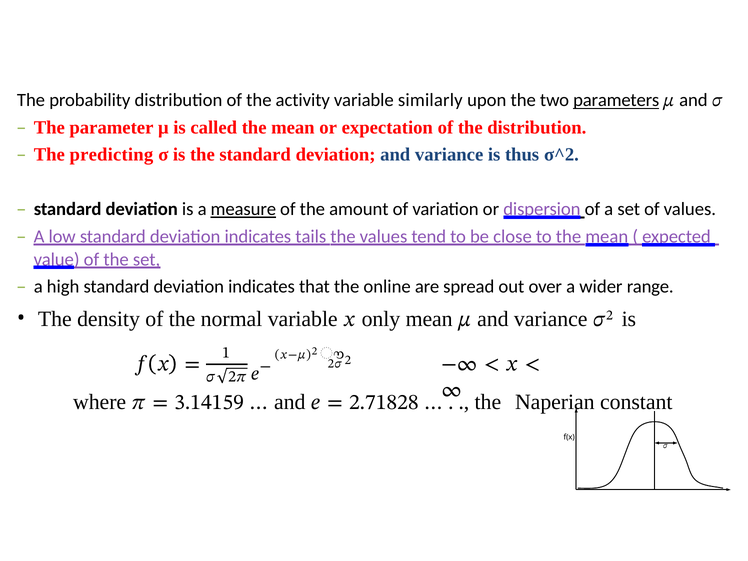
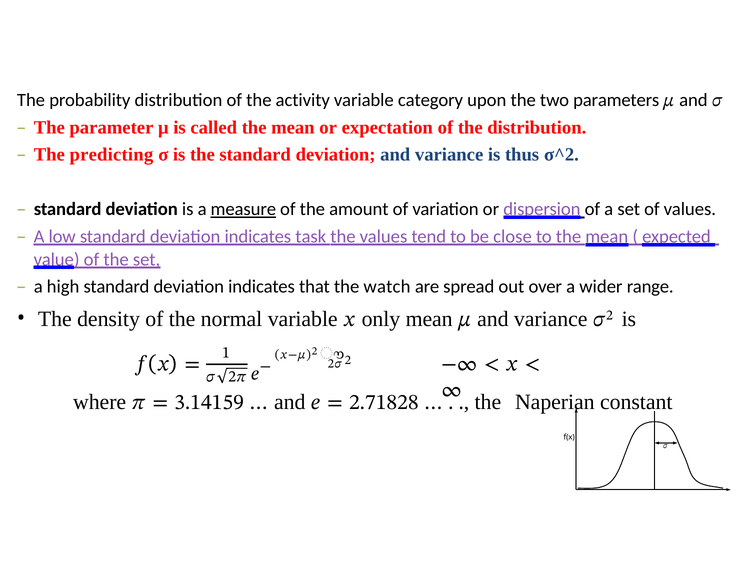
similarly: similarly -> category (430, 100)
parameters underline: present -> none (616, 100)
tails: tails -> task (311, 237)
online: online -> watch (387, 287)
